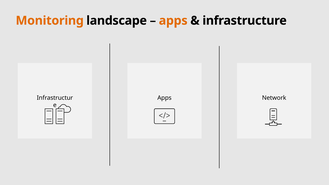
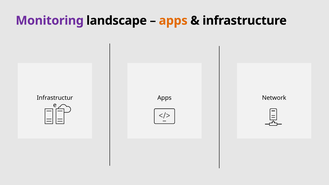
Monitoring colour: orange -> purple (50, 21)
